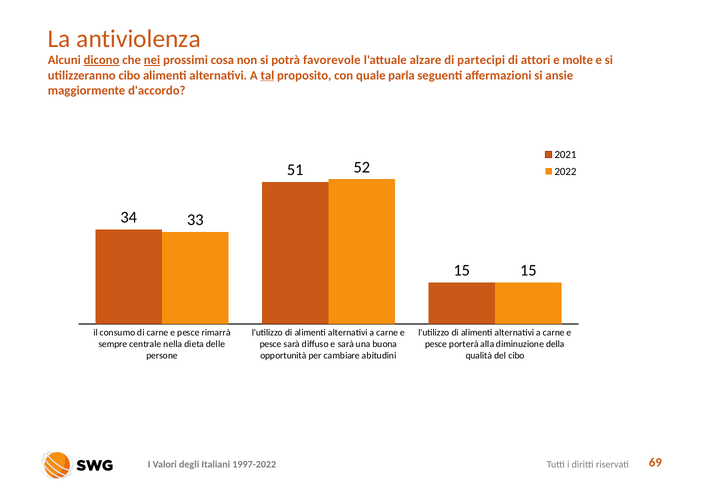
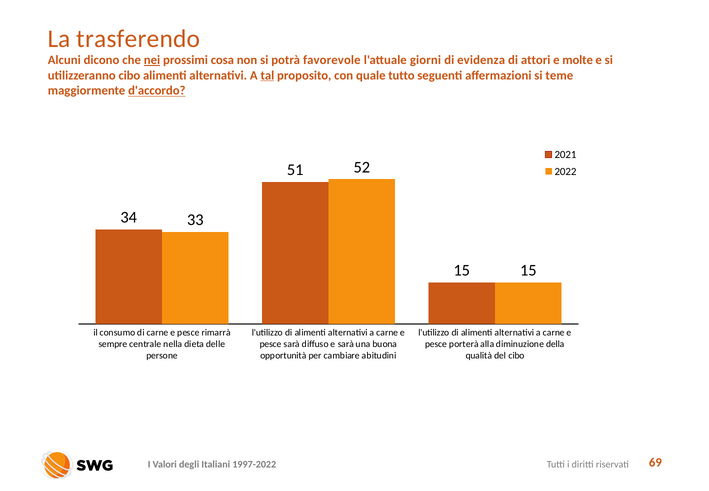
antiviolenza: antiviolenza -> trasferendo (138, 39)
dicono underline: present -> none (102, 60)
alzare: alzare -> giorni (425, 60)
partecipi: partecipi -> evidenza (481, 60)
parla: parla -> tutto (401, 75)
ansie: ansie -> teme (559, 75)
d'accordo underline: none -> present (157, 91)
